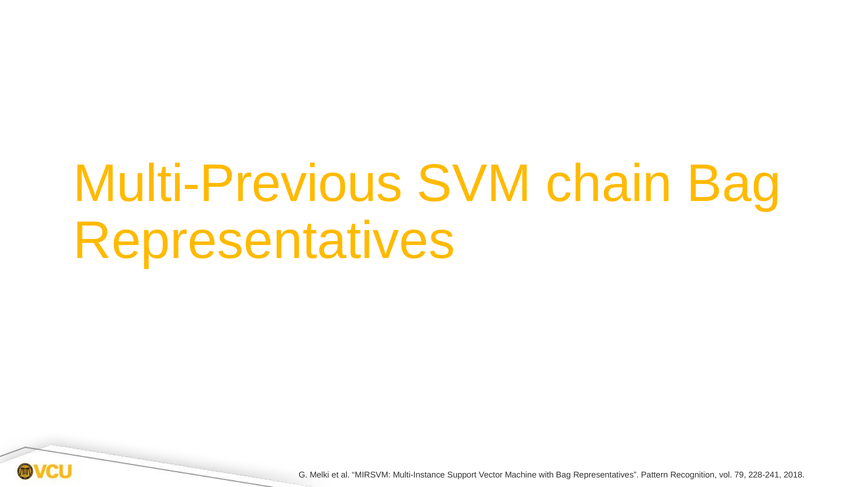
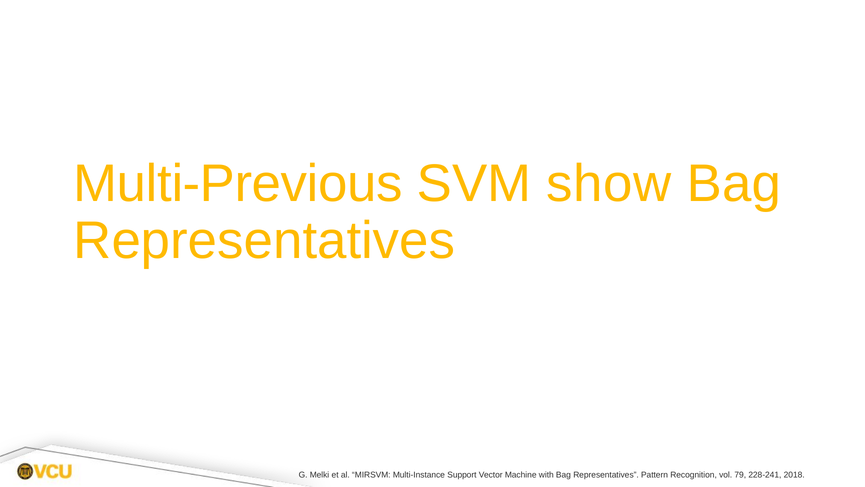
chain: chain -> show (609, 184)
